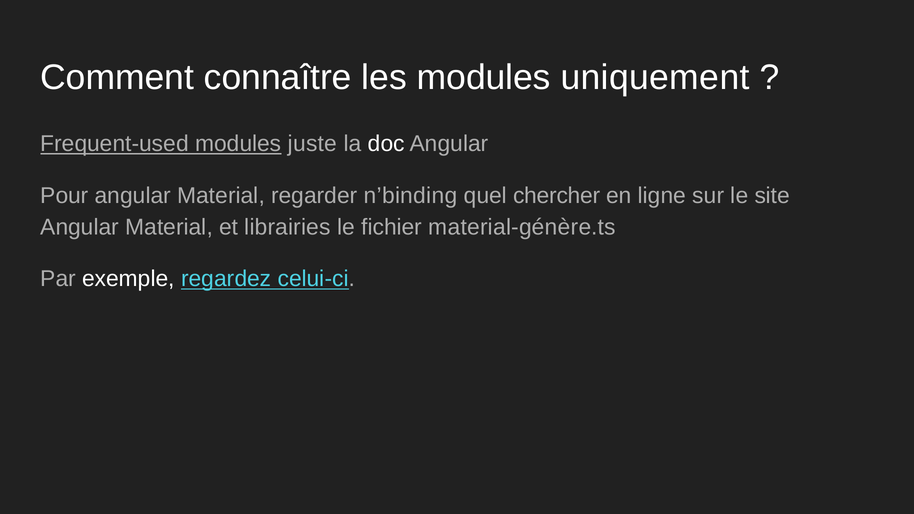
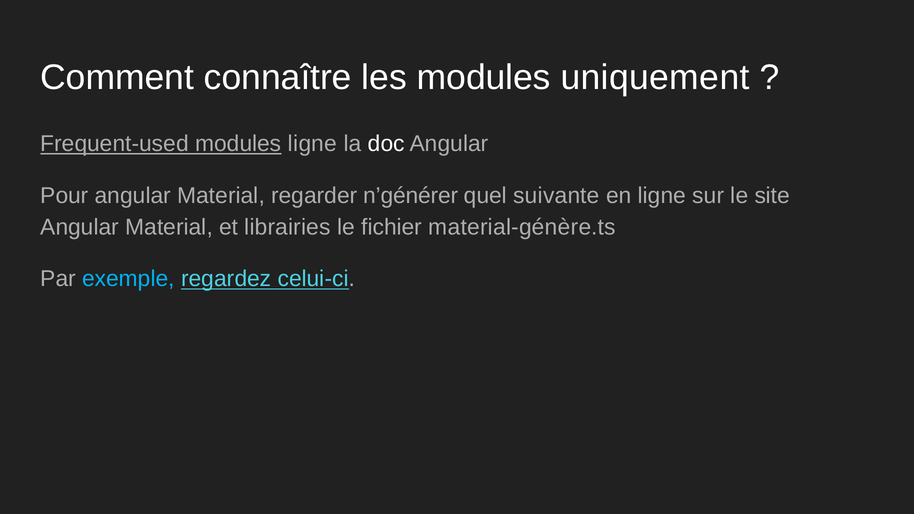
modules juste: juste -> ligne (312, 144)
n’binding: n’binding -> n’générer (411, 196)
chercher: chercher -> suivante (556, 196)
exemple colour: white -> light blue (128, 279)
